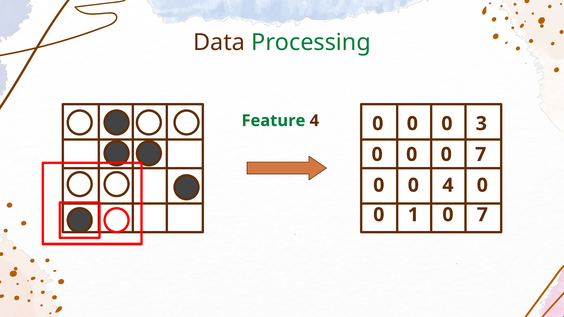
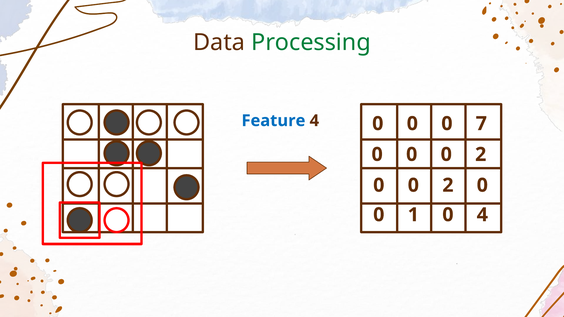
Feature colour: green -> blue (273, 121)
3: 3 -> 7 (481, 124)
7: 7 -> 2 (481, 155)
4: 4 -> 2 (448, 185)
7: 7 -> 4 (482, 215)
